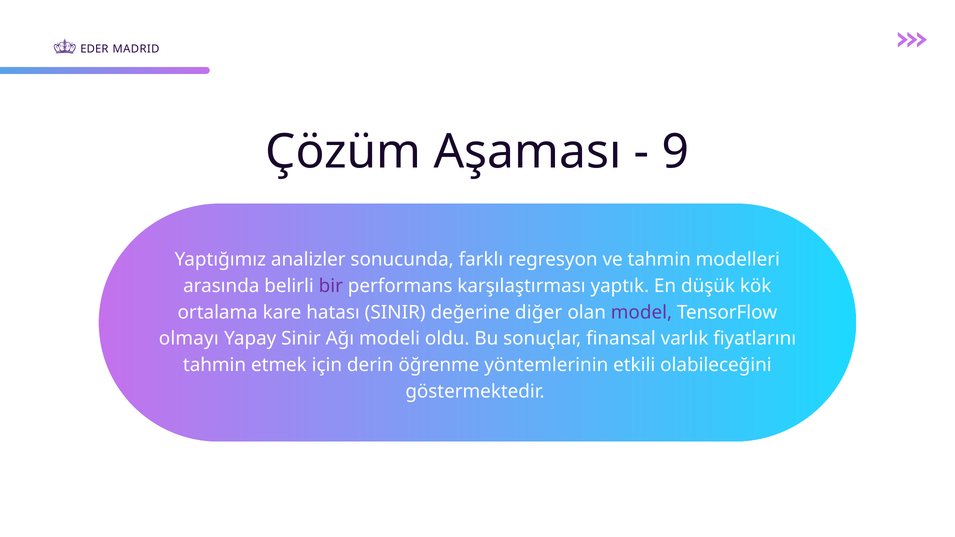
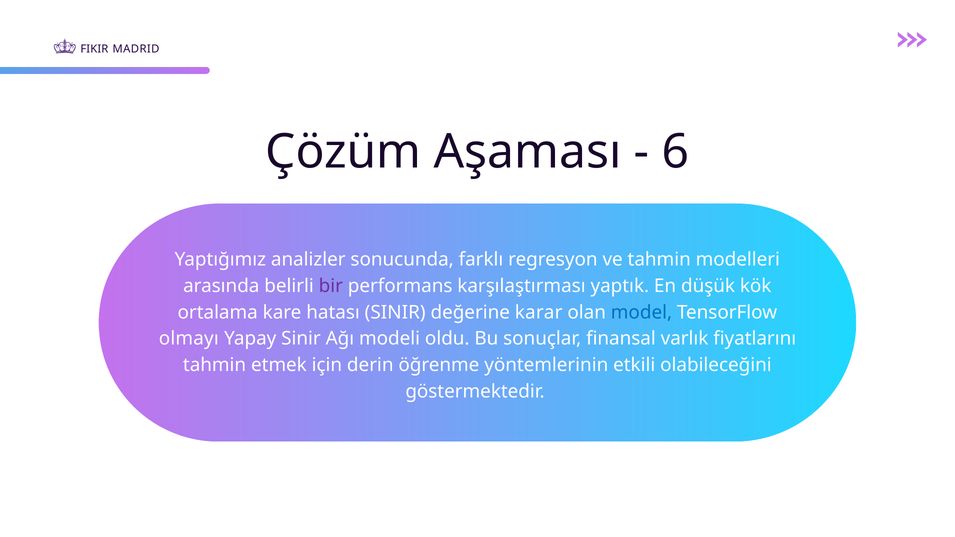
EDER: EDER -> FIKIR (94, 49)
9: 9 -> 6 (676, 152)
diğer: diğer -> karar (539, 312)
model colour: purple -> blue (641, 312)
